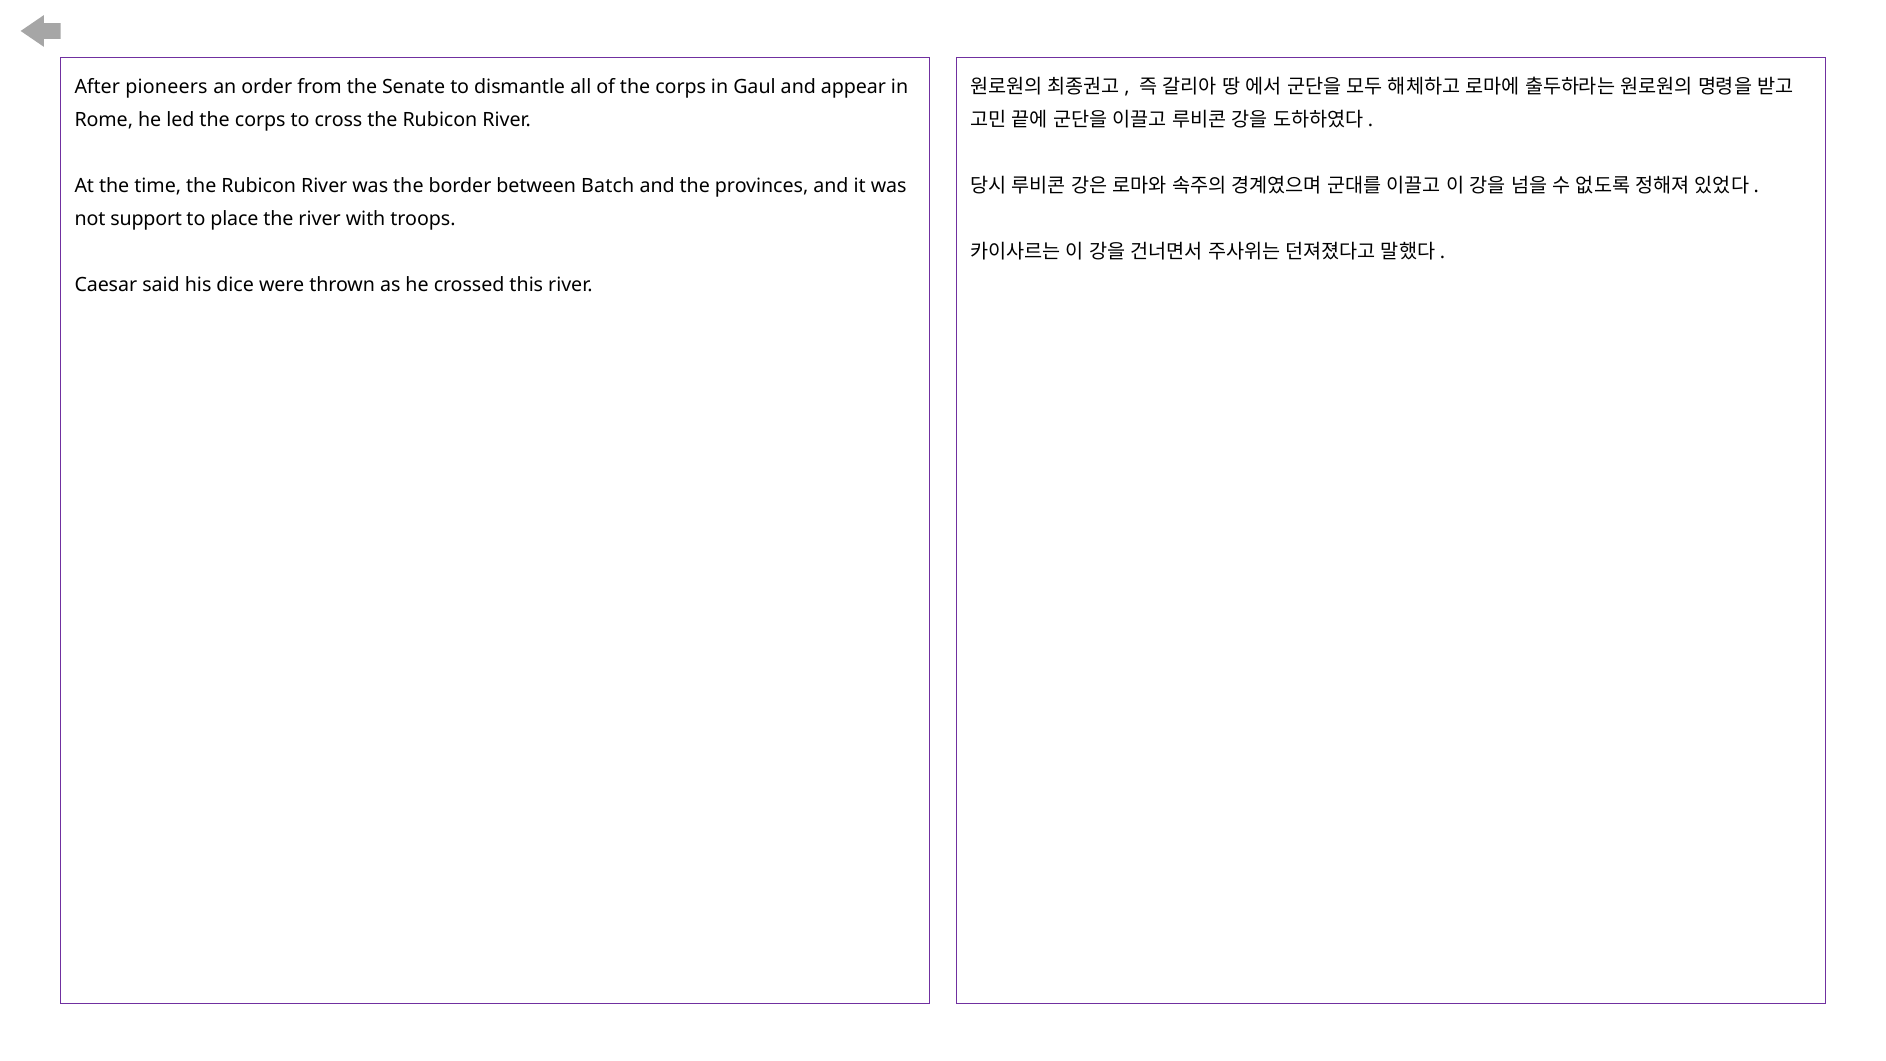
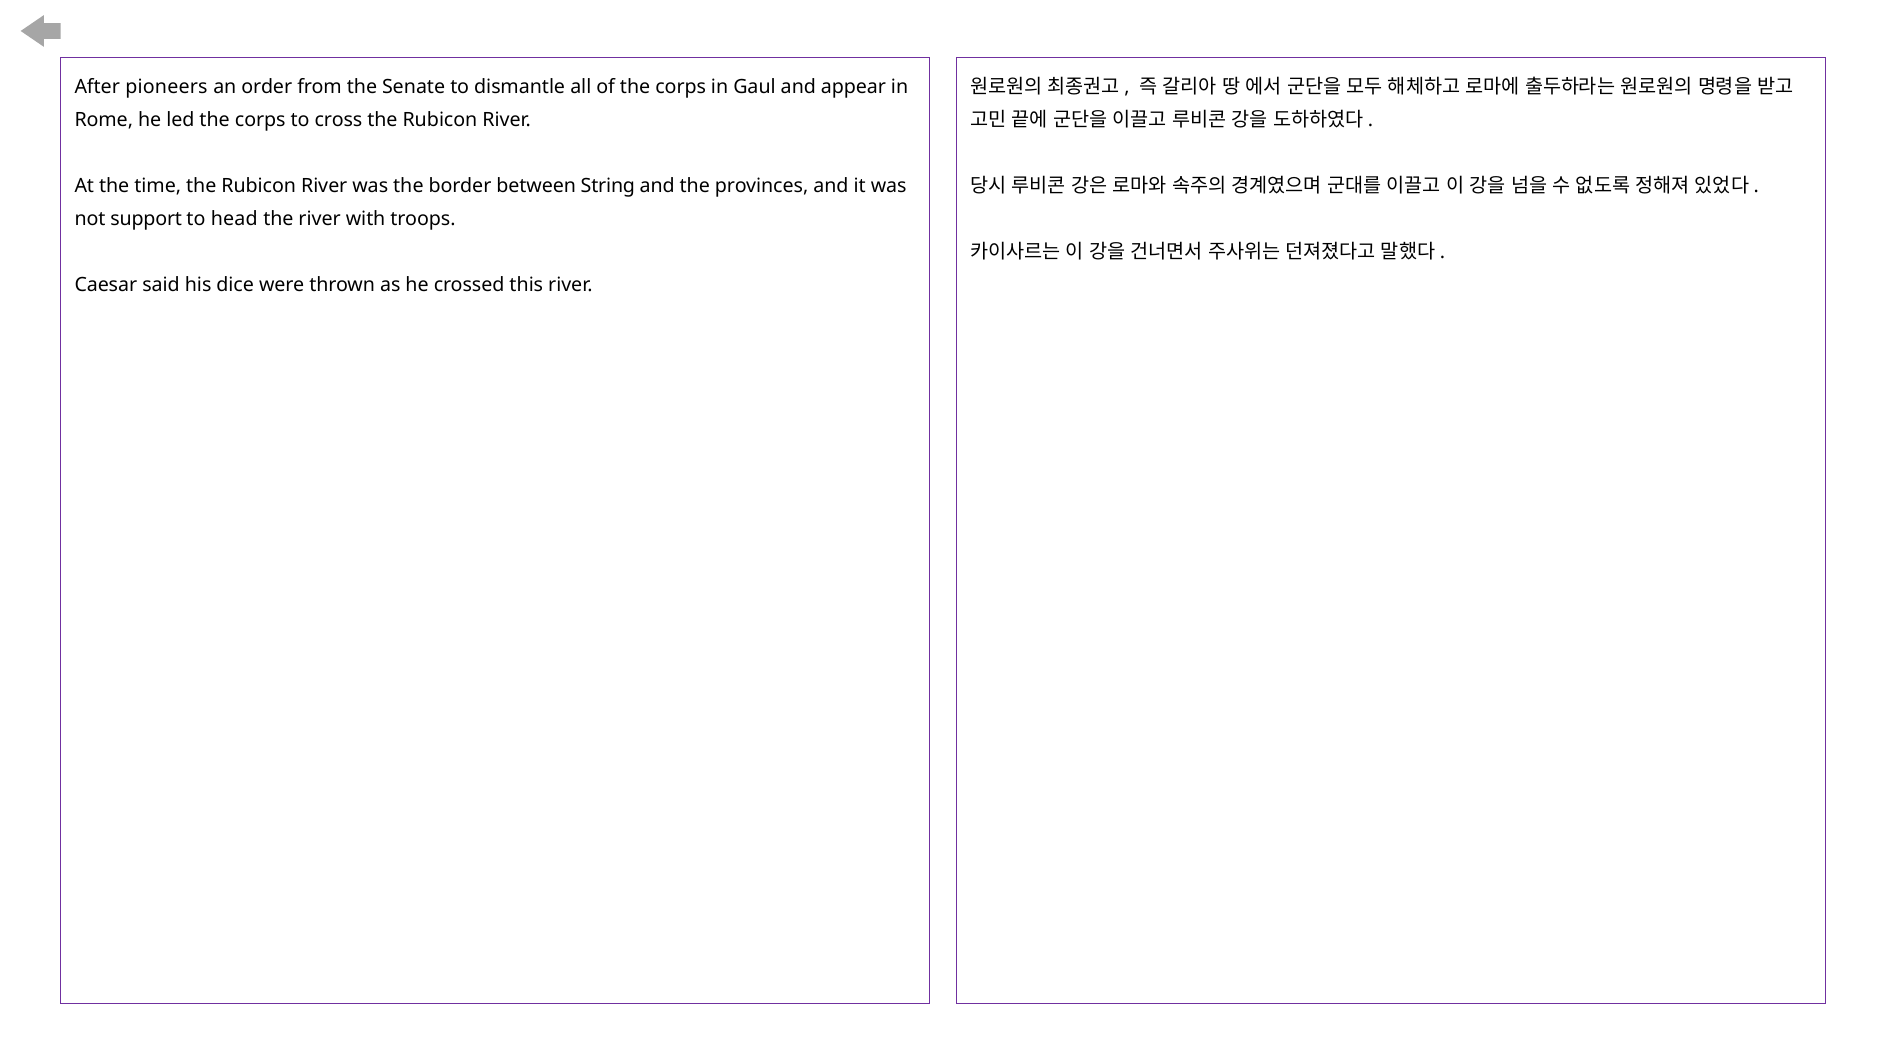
Batch: Batch -> String (608, 186)
place: place -> head (234, 219)
